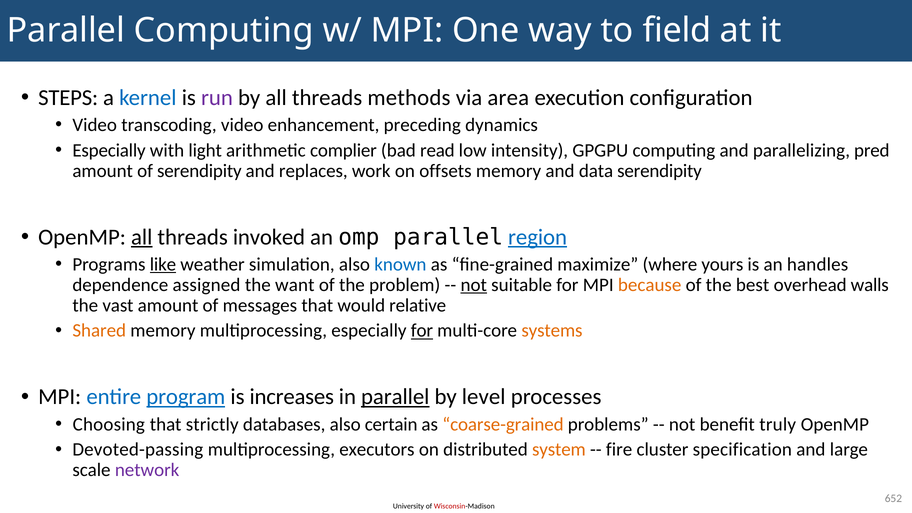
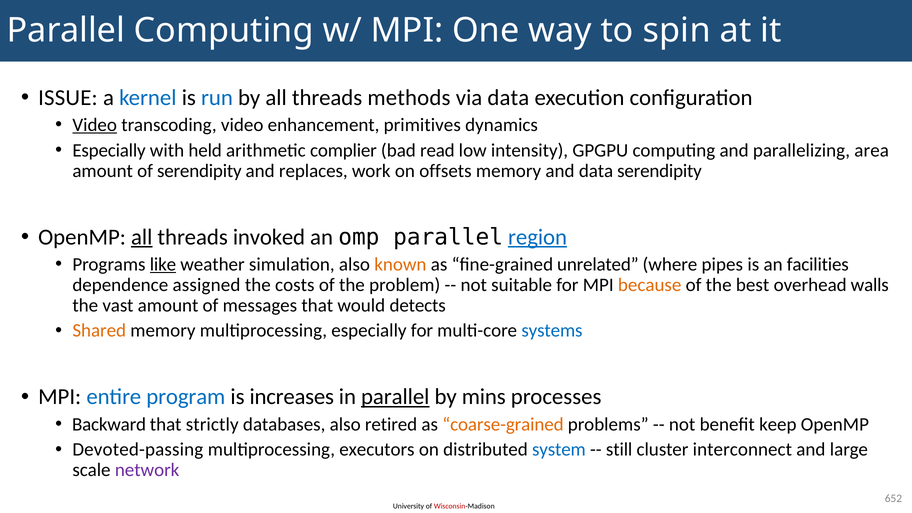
field: field -> spin (677, 31)
STEPS: STEPS -> ISSUE (68, 98)
run colour: purple -> blue (217, 98)
via area: area -> data (508, 98)
Video underline: none -> present (95, 125)
preceding: preceding -> primitives (422, 125)
light: light -> held (205, 150)
pred: pred -> area (872, 150)
known colour: blue -> orange (400, 264)
maximize: maximize -> unrelated (598, 264)
yours: yours -> pipes (722, 264)
handles: handles -> facilities (818, 264)
want: want -> costs (295, 285)
not underline: present -> none (474, 285)
relative: relative -> detects (418, 305)
for underline: present -> none (422, 331)
systems colour: orange -> blue (552, 331)
program underline: present -> none (186, 397)
level: level -> mins (484, 397)
Choosing: Choosing -> Backward (109, 424)
certain: certain -> retired (391, 424)
truly: truly -> keep (778, 424)
system colour: orange -> blue (559, 450)
fire: fire -> still (619, 450)
specification: specification -> interconnect (742, 450)
